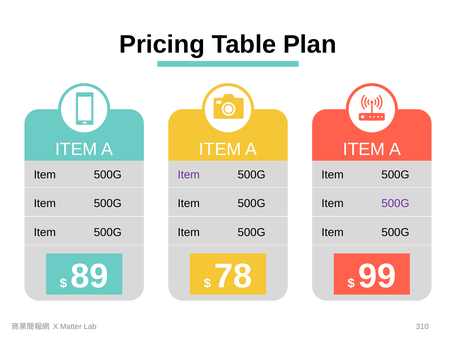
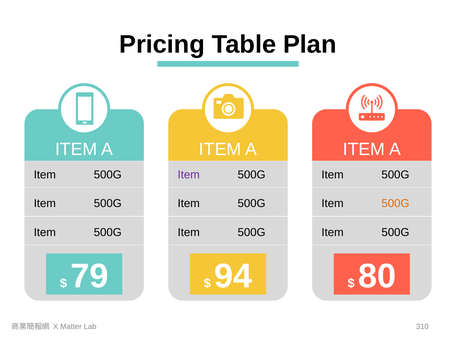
500G colour: purple -> orange (395, 204)
89: 89 -> 79 (89, 276)
78: 78 -> 94 (233, 276)
99: 99 -> 80 (377, 276)
